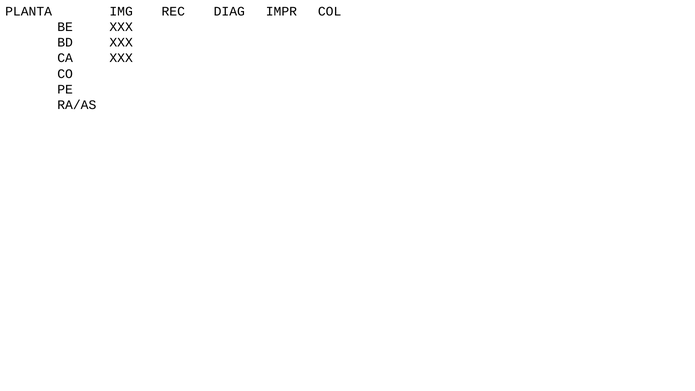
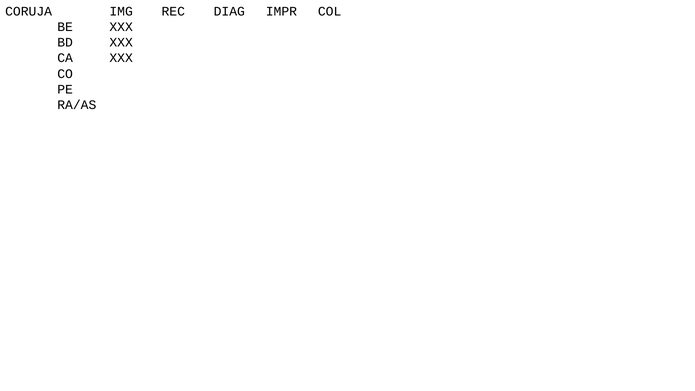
PLANTA: PLANTA -> CORUJA (29, 11)
